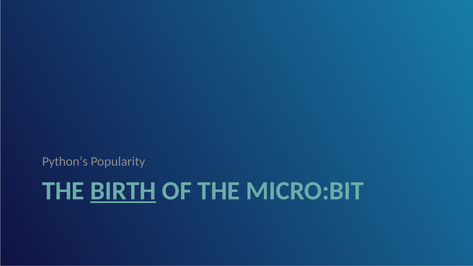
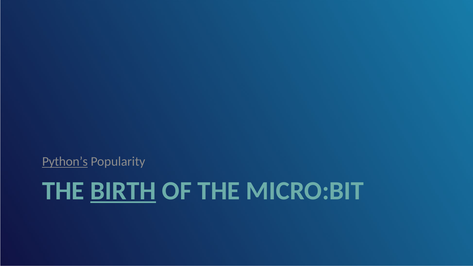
Python’s underline: none -> present (65, 162)
